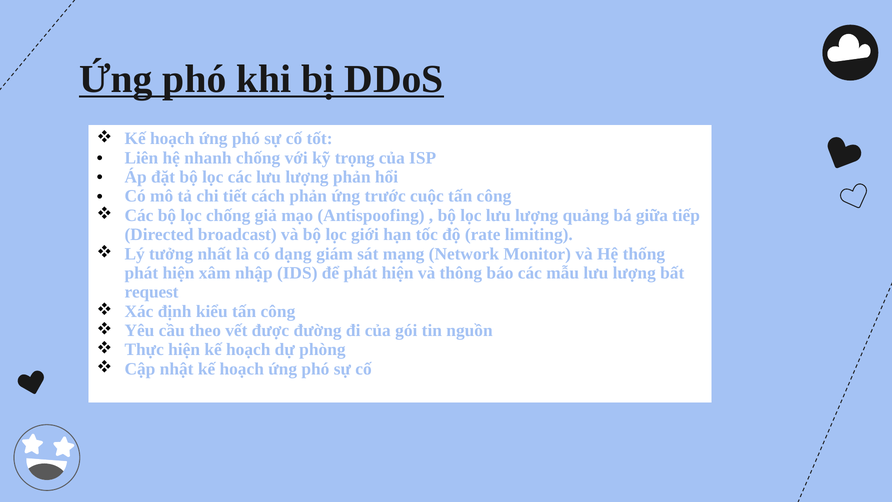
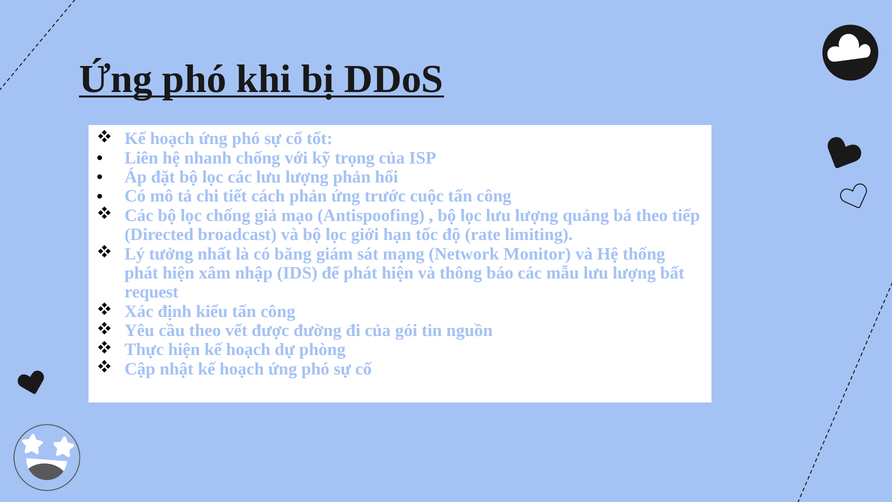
bá giữa: giữa -> theo (652, 215)
dạng: dạng -> băng (293, 254)
